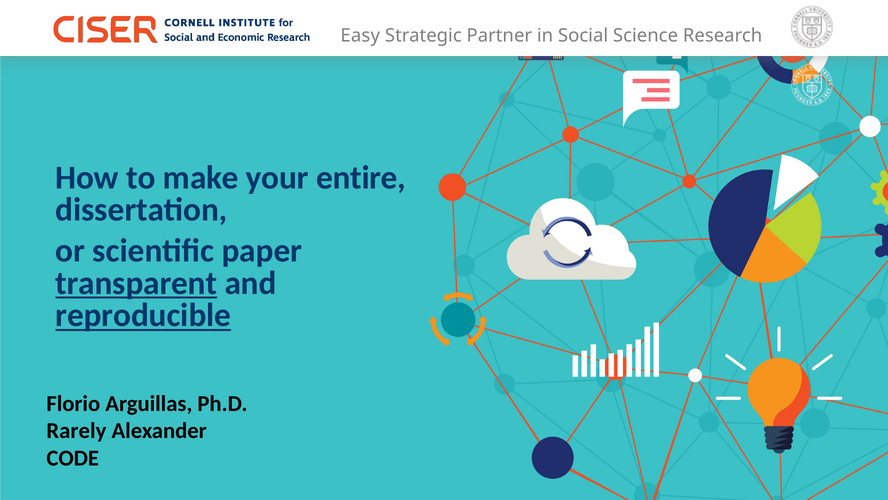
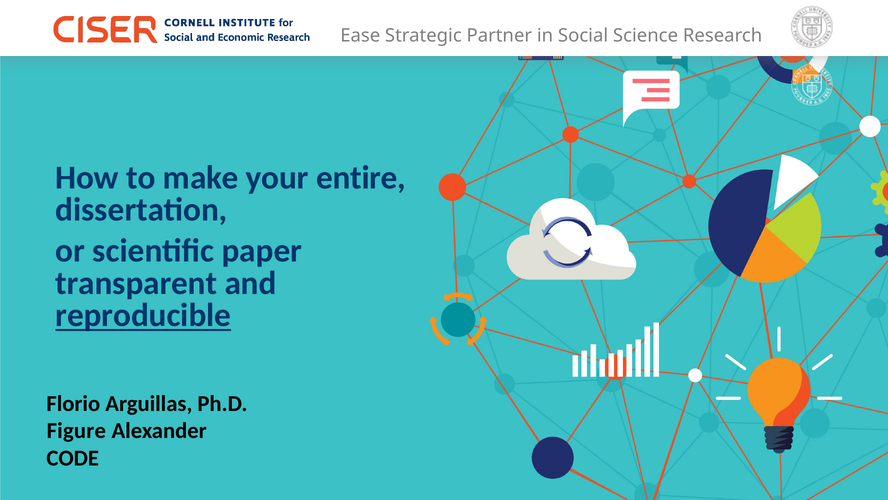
Easy: Easy -> Ease (360, 36)
transparent underline: present -> none (136, 283)
Rarely: Rarely -> Figure (76, 431)
